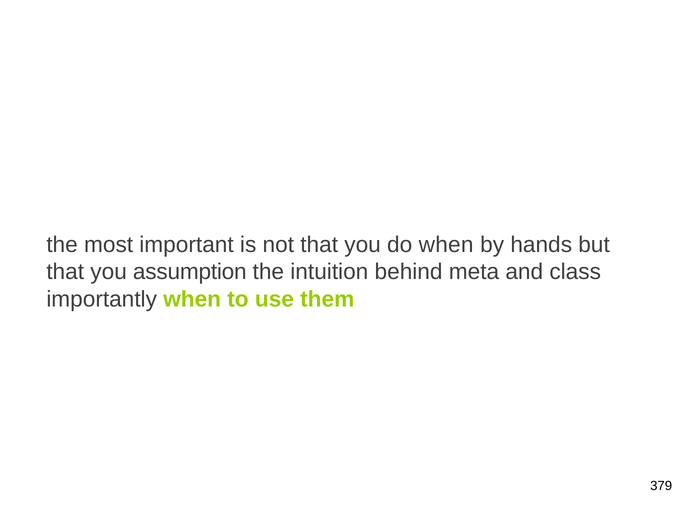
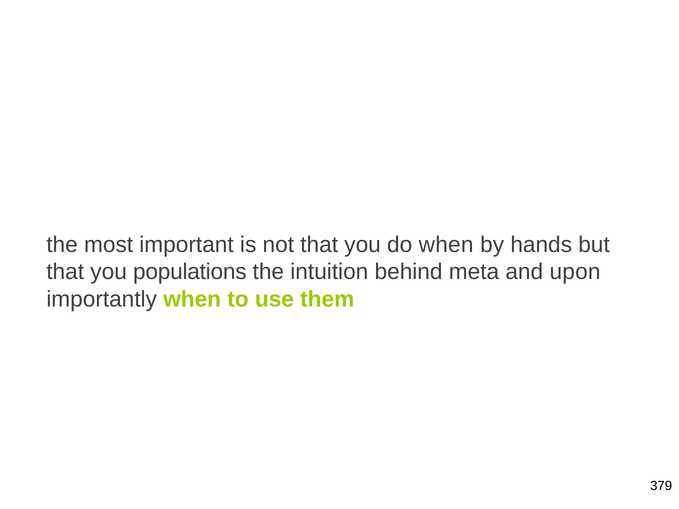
assumption: assumption -> populations (190, 272)
class: class -> upon (575, 272)
